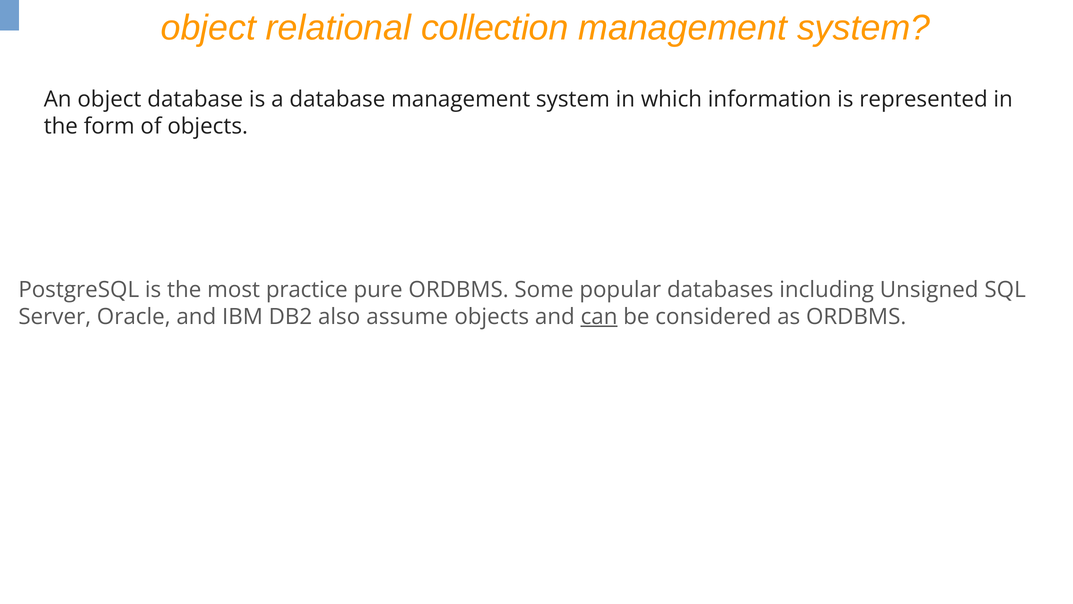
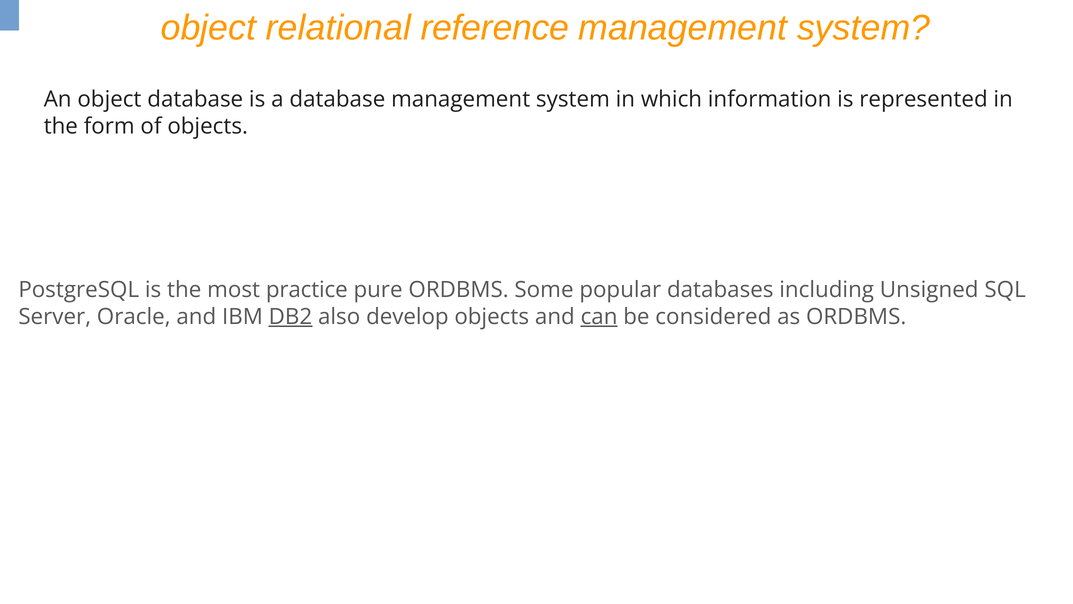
collection: collection -> reference (495, 28)
DB2 underline: none -> present (290, 316)
assume: assume -> develop (407, 316)
